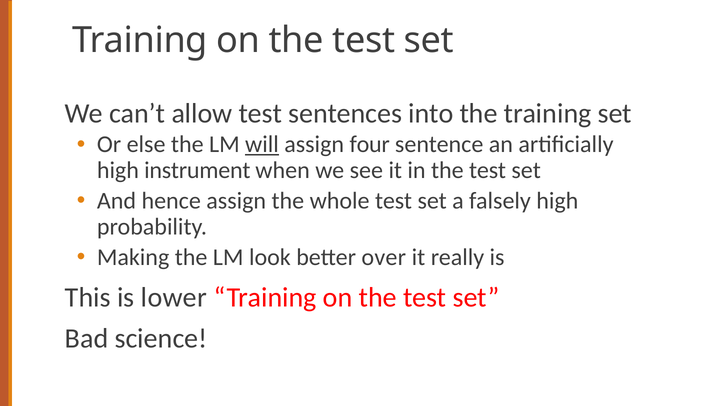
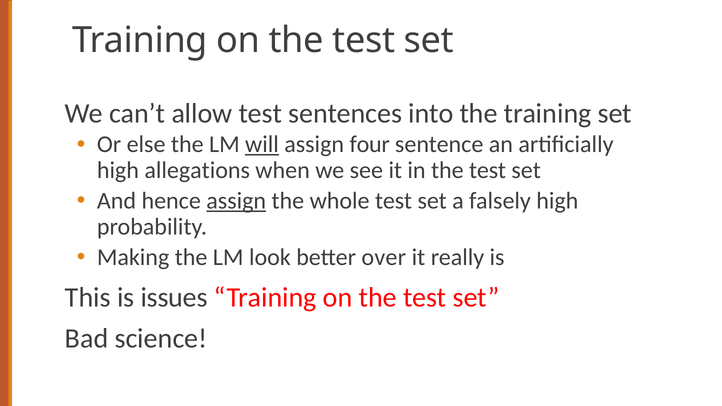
instrument: instrument -> allegations (197, 171)
assign underline: none -> present (236, 201)
lower: lower -> issues (174, 298)
